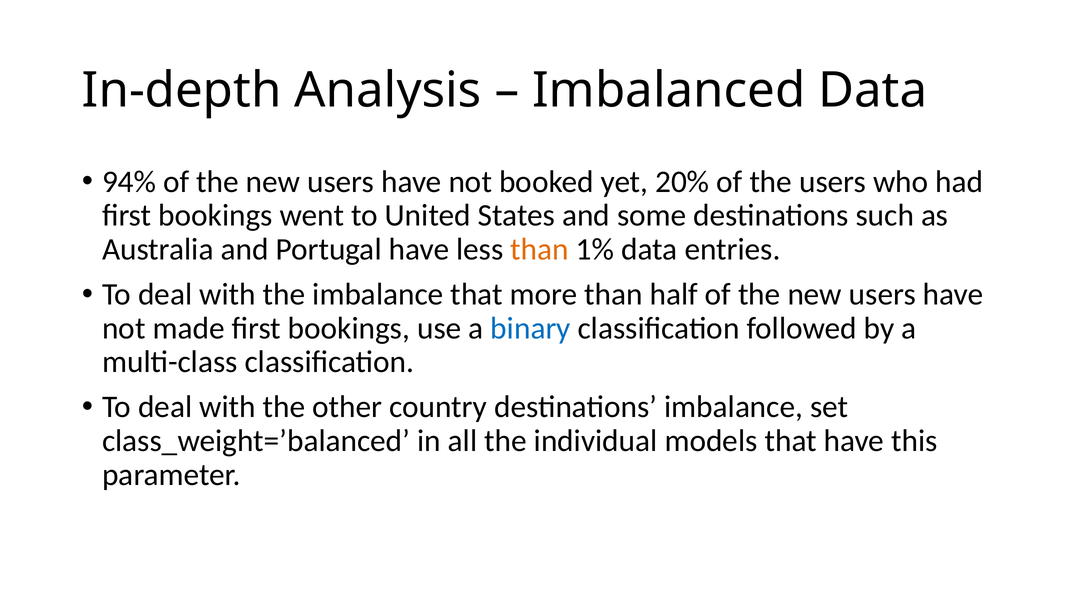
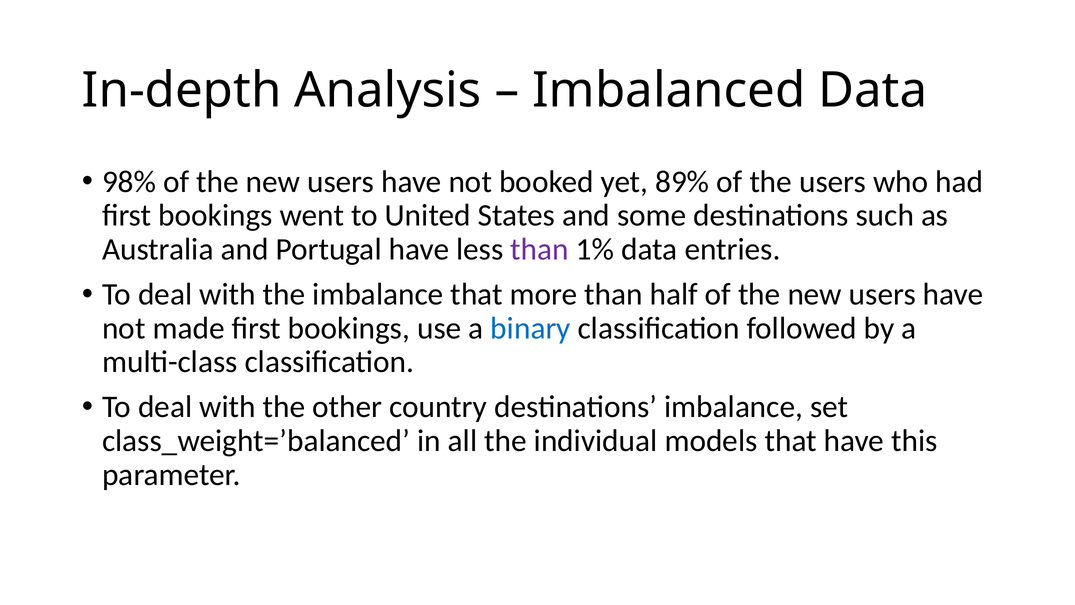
94%: 94% -> 98% (129, 182)
20%: 20% -> 89% (682, 182)
than colour: orange -> purple (540, 249)
